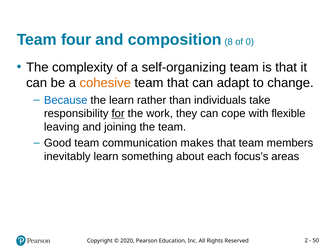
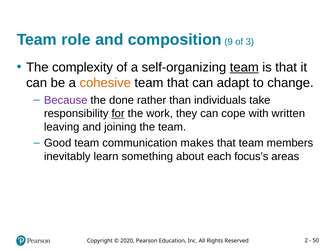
four: four -> role (76, 40)
8: 8 -> 9 (229, 42)
0: 0 -> 3 (250, 42)
team underline: none -> present (244, 67)
Because colour: blue -> purple (66, 100)
the learn: learn -> done (122, 100)
flexible: flexible -> written (288, 114)
